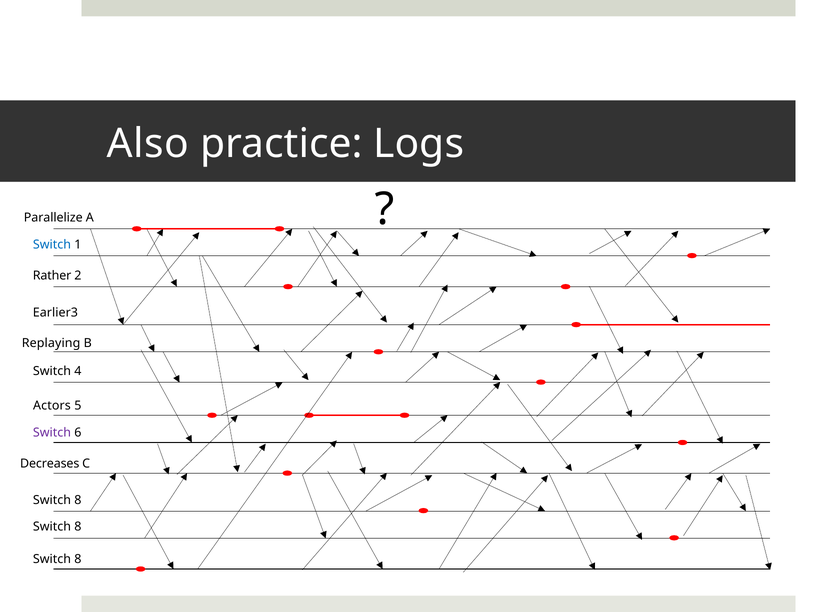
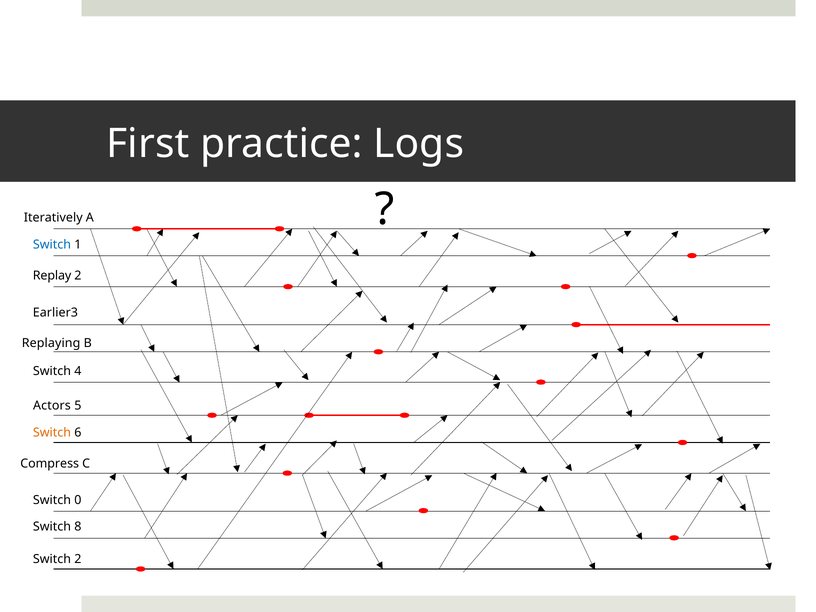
Also: Also -> First (148, 144)
Parallelize: Parallelize -> Iteratively (53, 218)
Rather: Rather -> Replay (52, 276)
Switch colour: purple -> orange (52, 433)
Decreases: Decreases -> Compress (50, 463)
8: 8 -> 0 (78, 500)
8: 8 -> 2 (78, 559)
